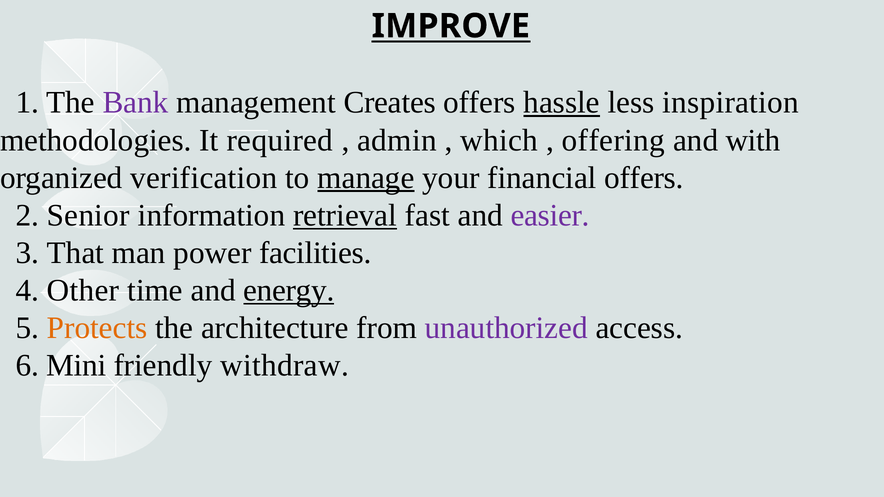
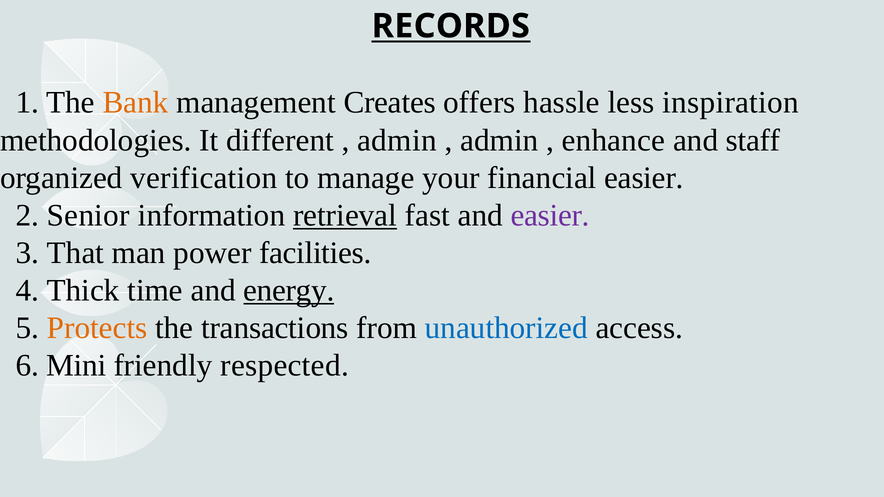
IMPROVE: IMPROVE -> RECORDS (451, 26)
Bank colour: purple -> orange (136, 103)
hassle underline: present -> none (562, 103)
required: required -> different (280, 140)
which: which -> admin (499, 140)
offering: offering -> enhance (613, 140)
with: with -> staff (753, 140)
manage underline: present -> none (366, 178)
financial offers: offers -> easier (644, 178)
Other: Other -> Thick (83, 290)
architecture: architecture -> transactions (275, 328)
unauthorized colour: purple -> blue (506, 328)
withdraw: withdraw -> respected (285, 366)
